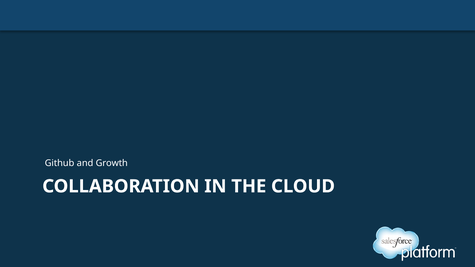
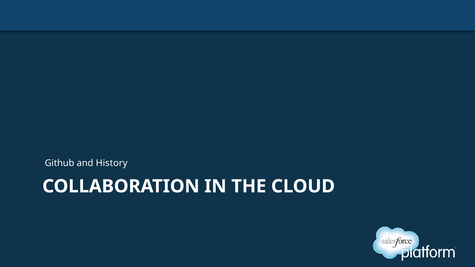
Growth: Growth -> History (112, 163)
